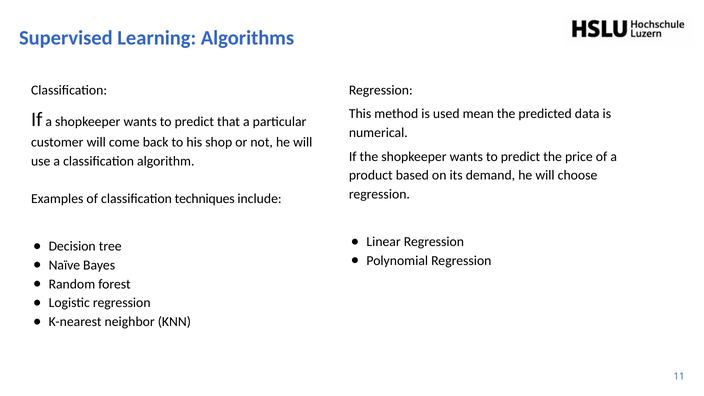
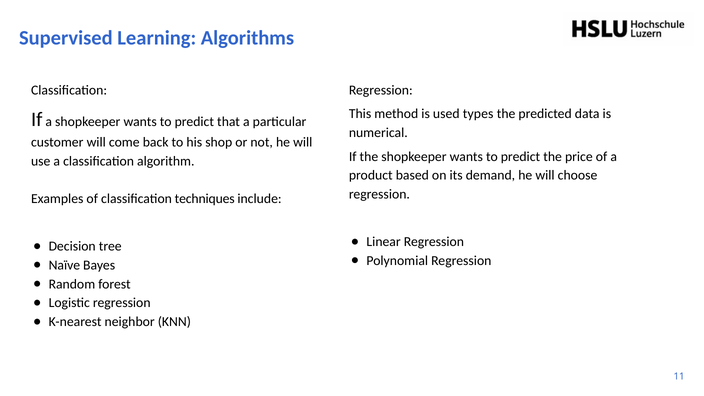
mean: mean -> types (478, 114)
